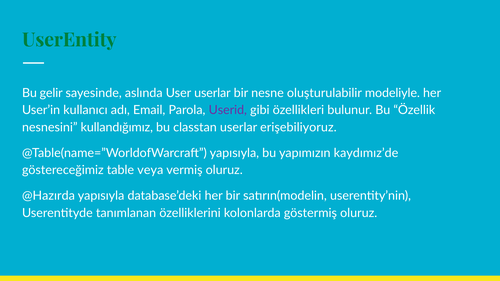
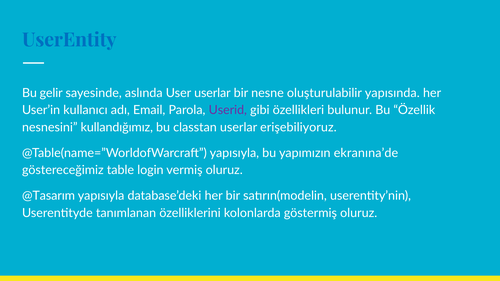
UserEntity colour: green -> blue (69, 40)
modeliyle: modeliyle -> yapısında (392, 93)
kaydımız’de: kaydımız’de -> ekranına’de (366, 153)
veya: veya -> login (150, 170)
@Hazırda: @Hazırda -> @Tasarım (49, 196)
